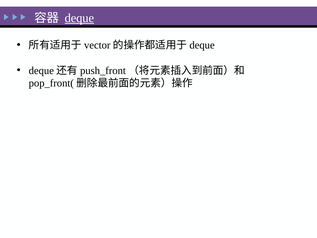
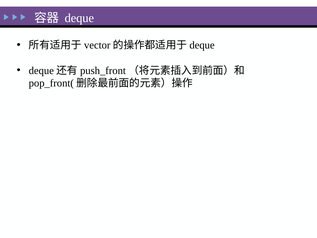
deque underline: present -> none (79, 18)
